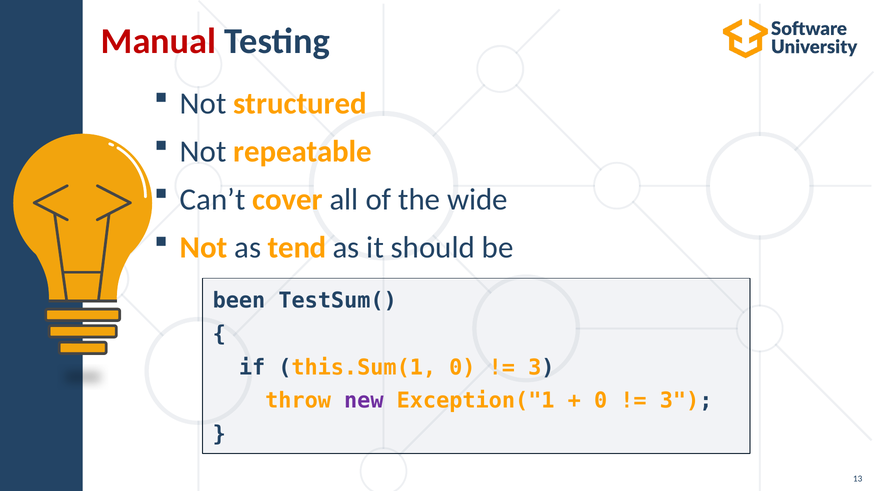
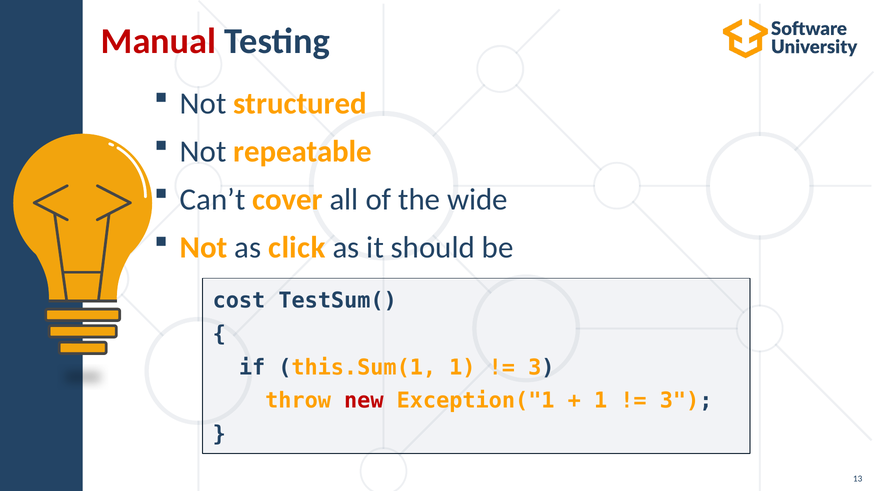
tend: tend -> click (297, 248)
been: been -> cost (239, 301)
this.Sum(1 0: 0 -> 1 (462, 368)
new colour: purple -> red (364, 401)
0: 0 -> 1 (601, 401)
